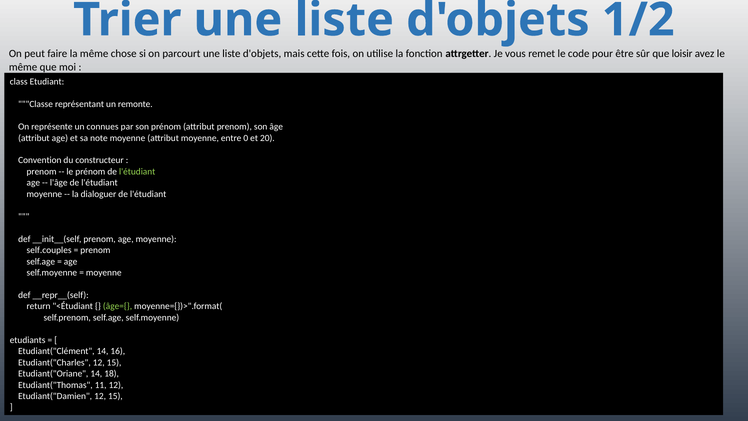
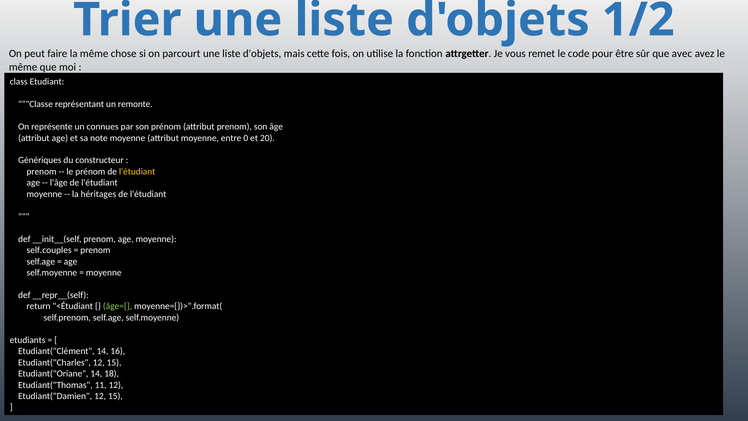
loisir: loisir -> avec (682, 54)
Convention: Convention -> Génériques (40, 160)
l'étudiant colour: light green -> yellow (137, 172)
dialoguer: dialoguer -> héritages (98, 194)
